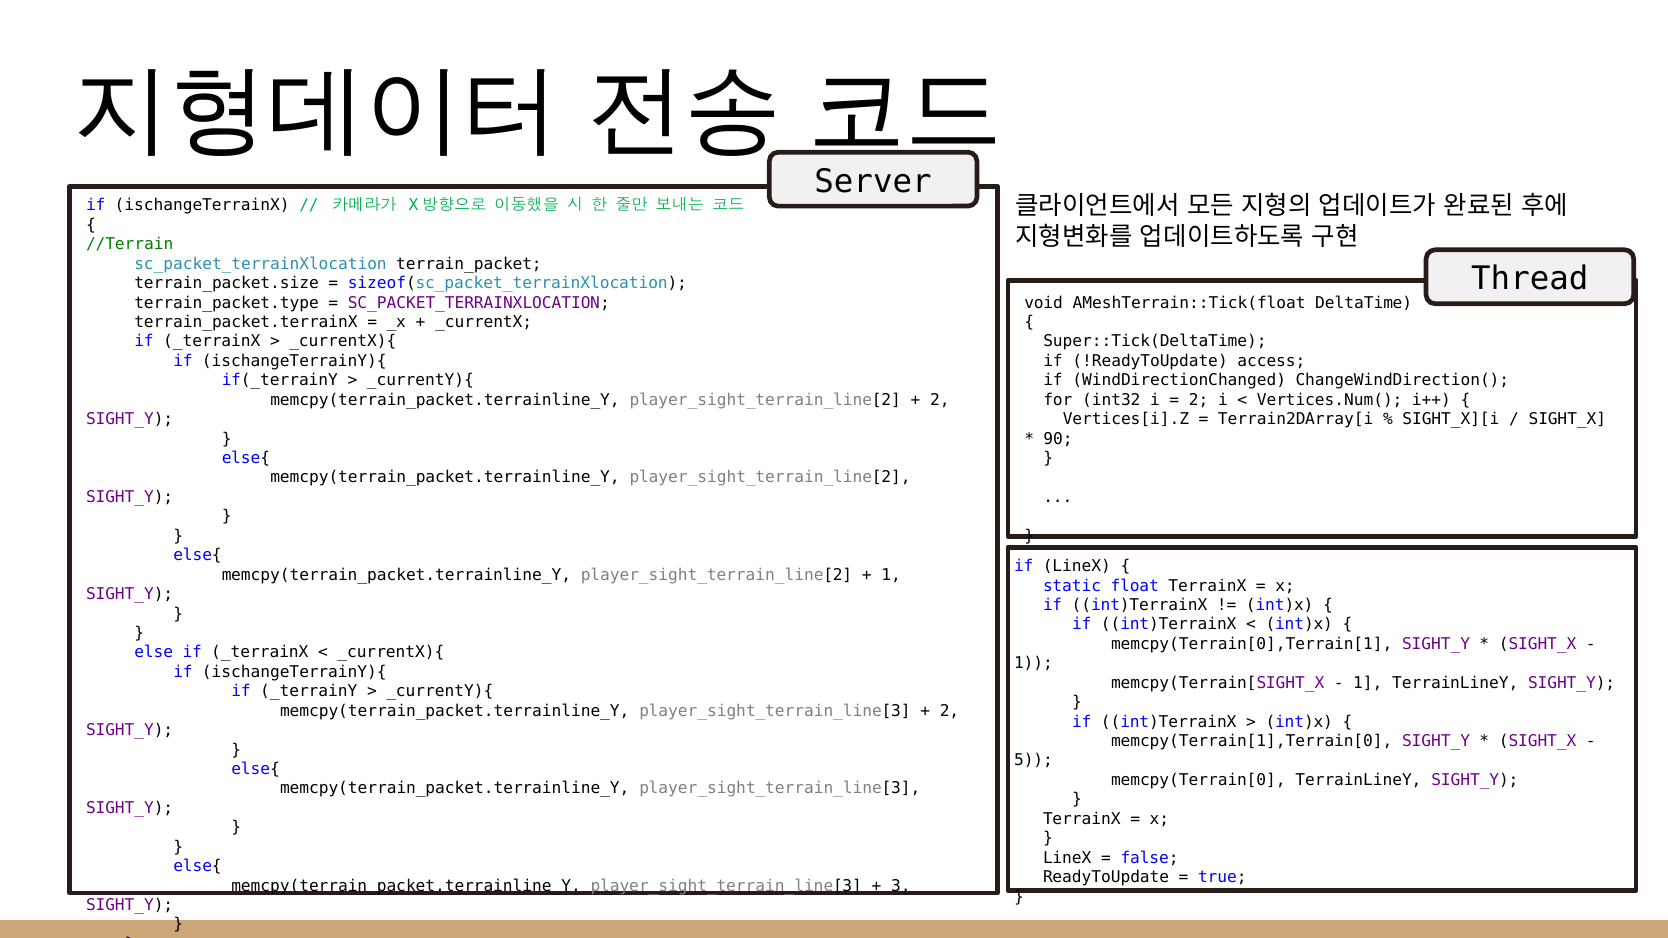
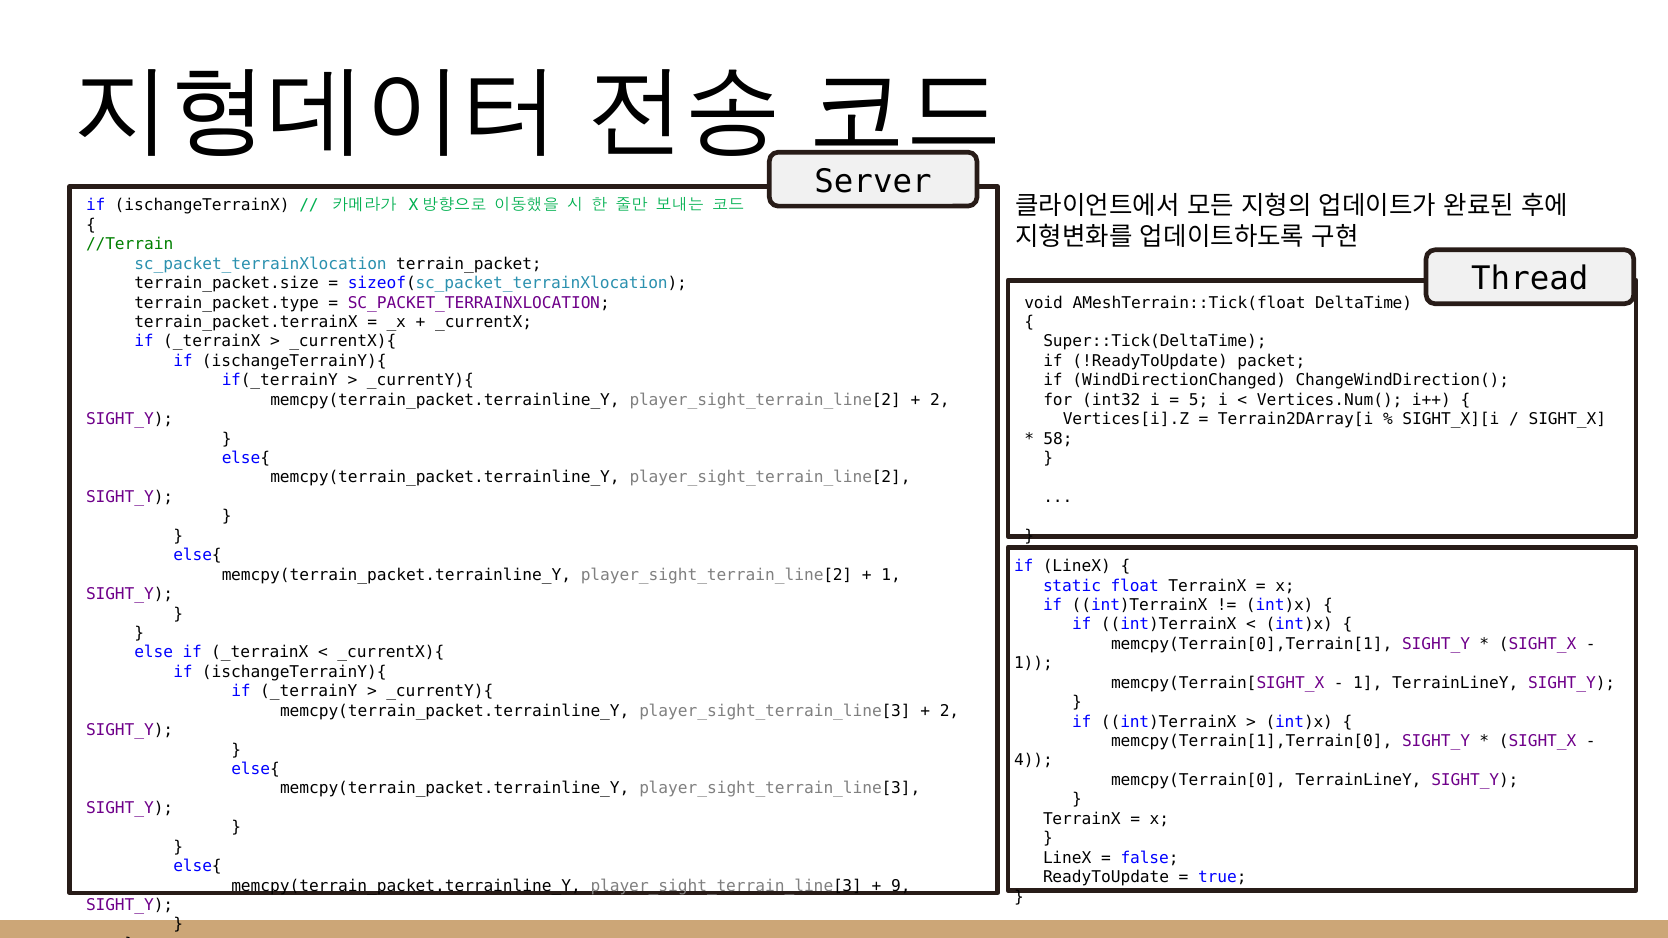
access: access -> packet (1271, 361)
2: 2 -> 5 (1199, 400)
90: 90 -> 58 (1058, 439)
5: 5 -> 4 (1034, 761)
3: 3 -> 9 (901, 886)
